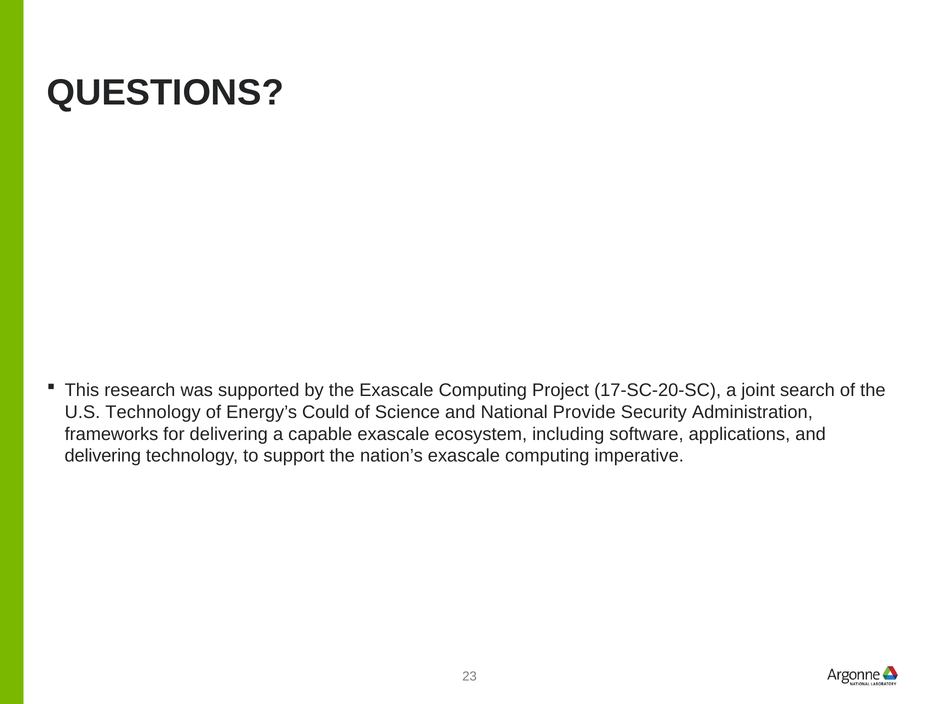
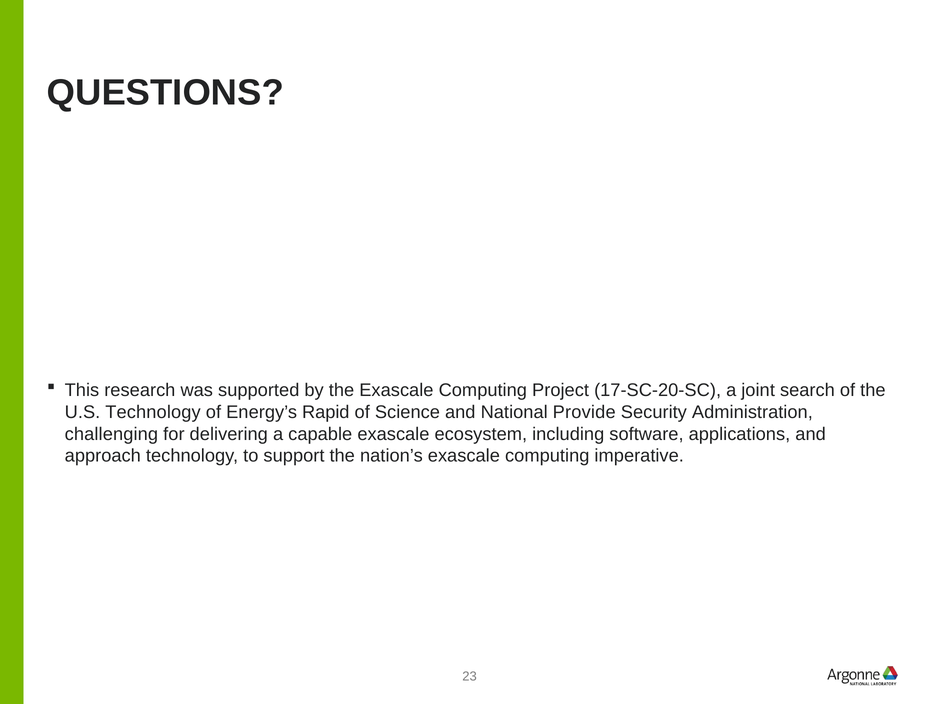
Could: Could -> Rapid (326, 412)
frameworks: frameworks -> challenging (111, 434)
delivering: delivering -> approach (103, 456)
